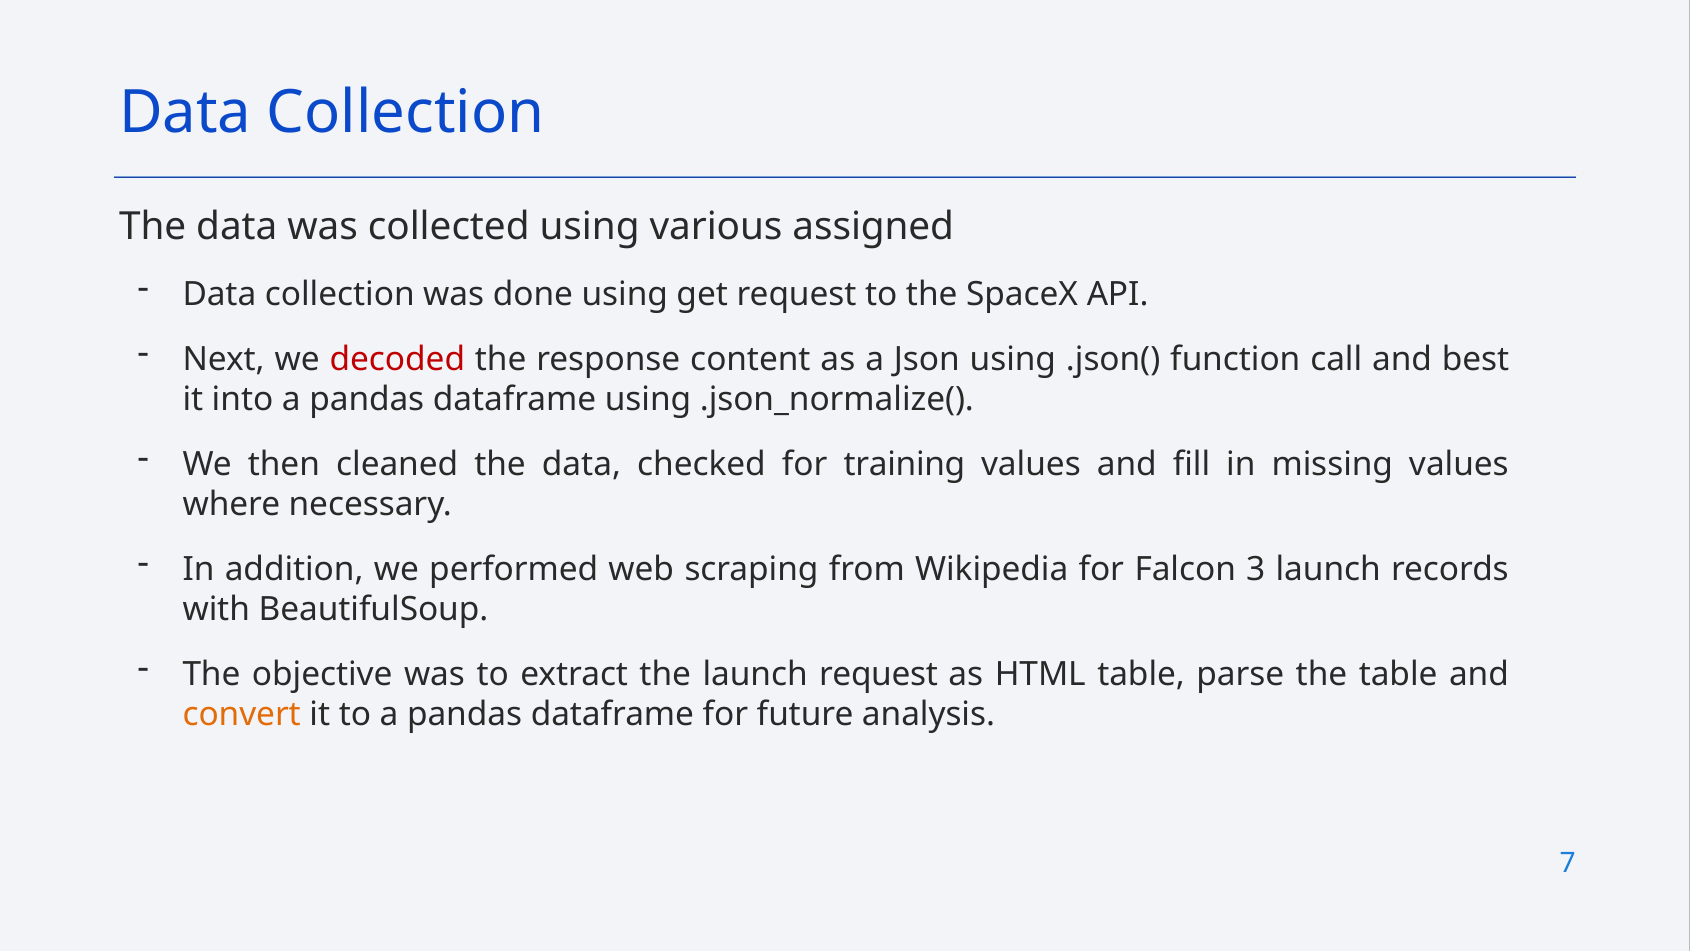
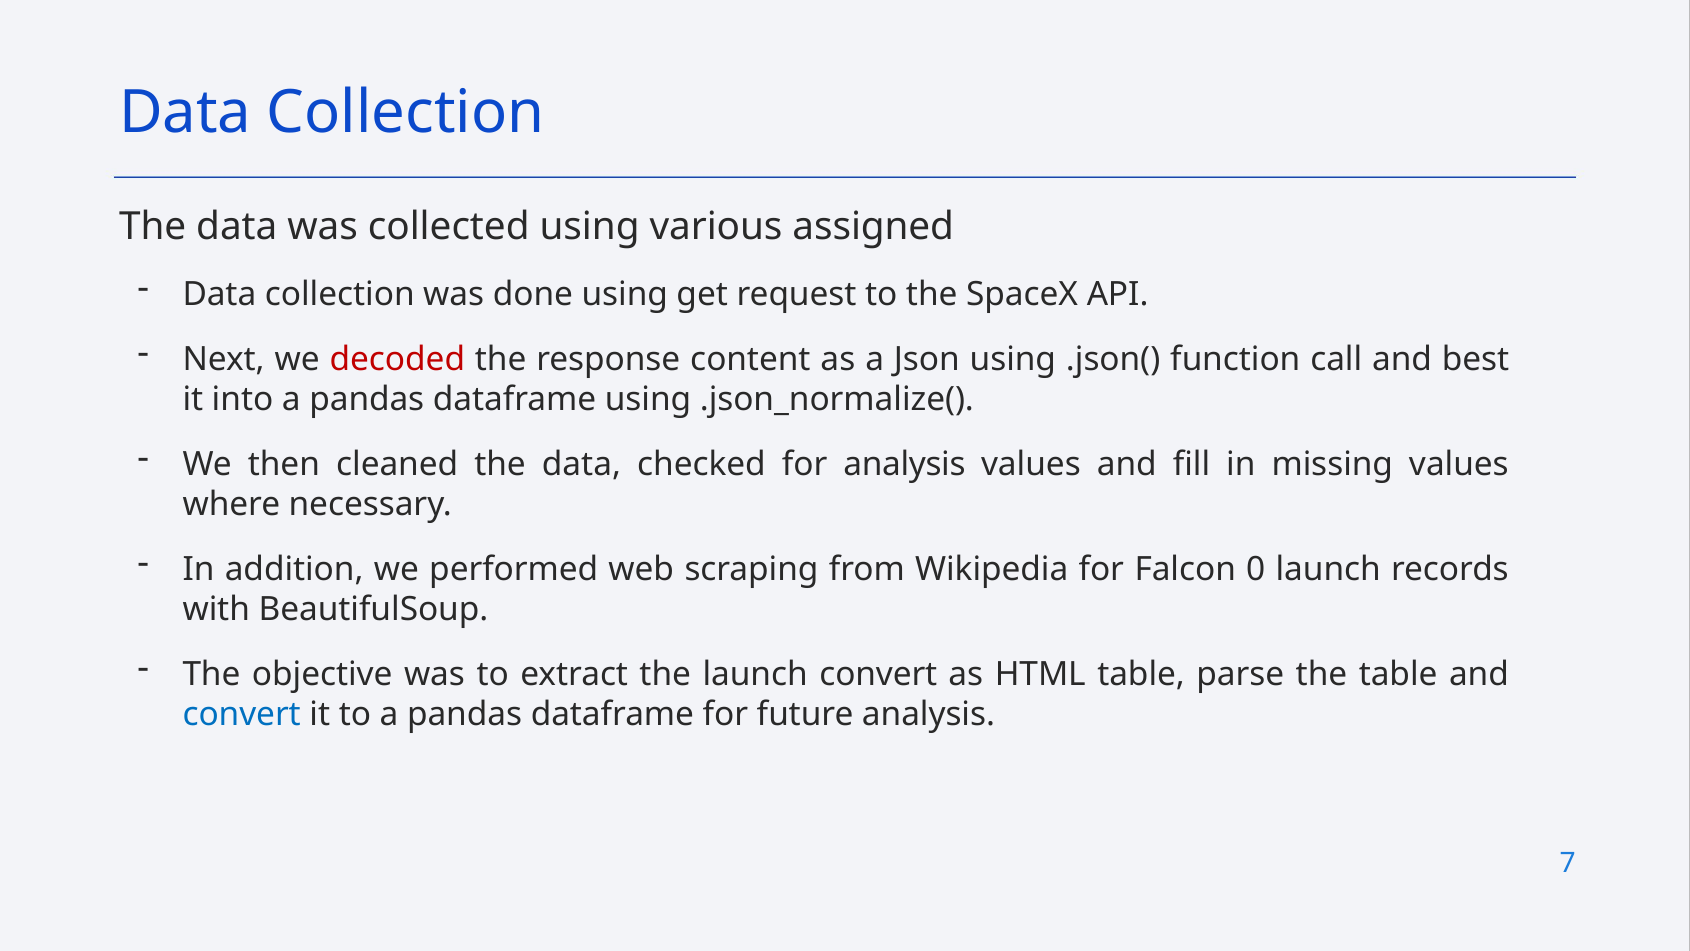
for training: training -> analysis (904, 464)
3: 3 -> 0 (1256, 569)
launch request: request -> convert (878, 674)
convert colour: orange -> blue (242, 714)
